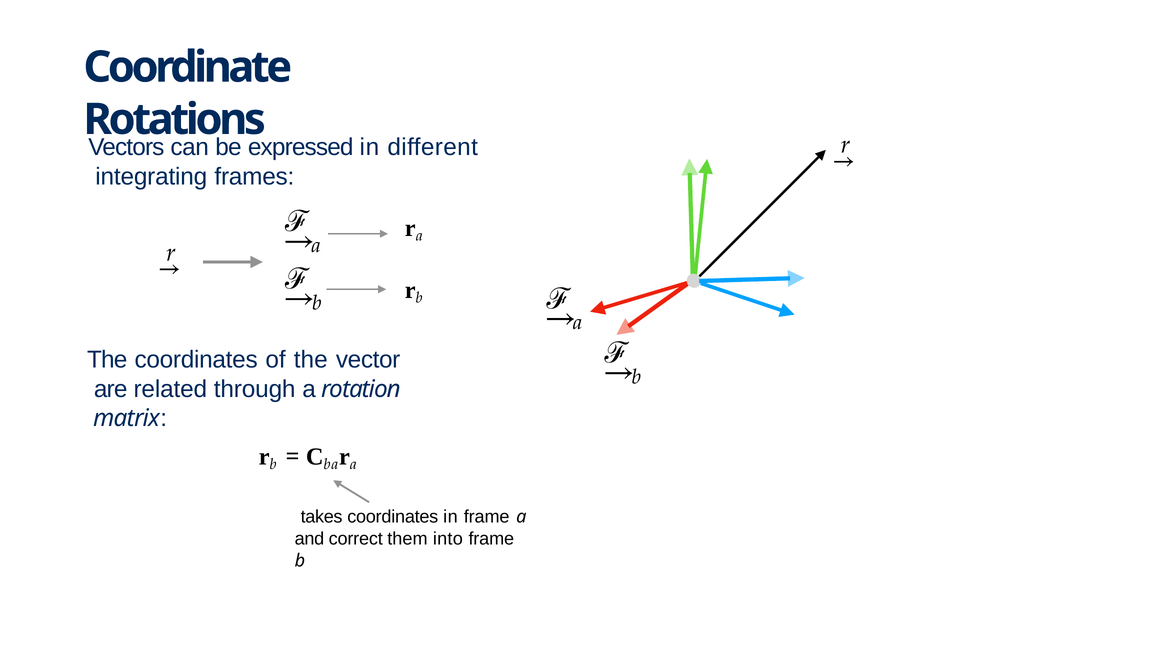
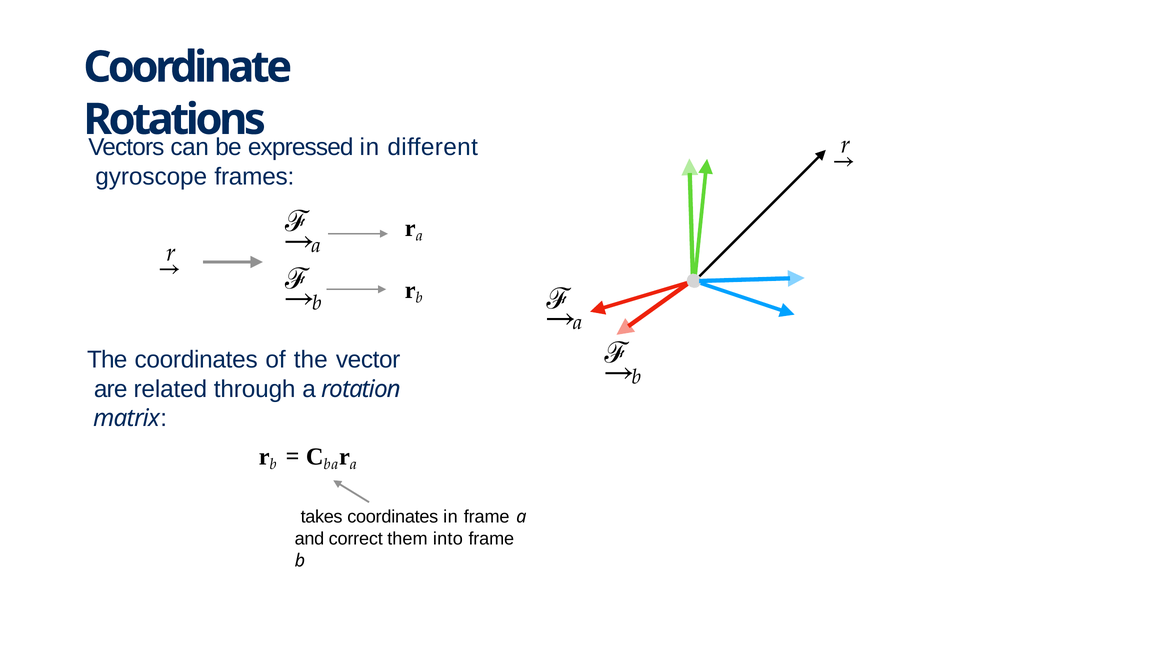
integrating: integrating -> gyroscope (151, 176)
